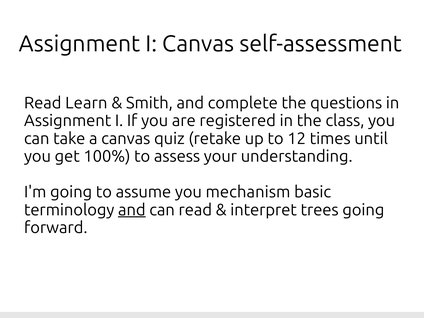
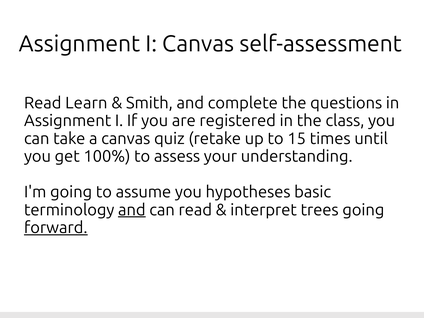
12: 12 -> 15 (297, 139)
mechanism: mechanism -> hypotheses (248, 192)
forward underline: none -> present (56, 228)
